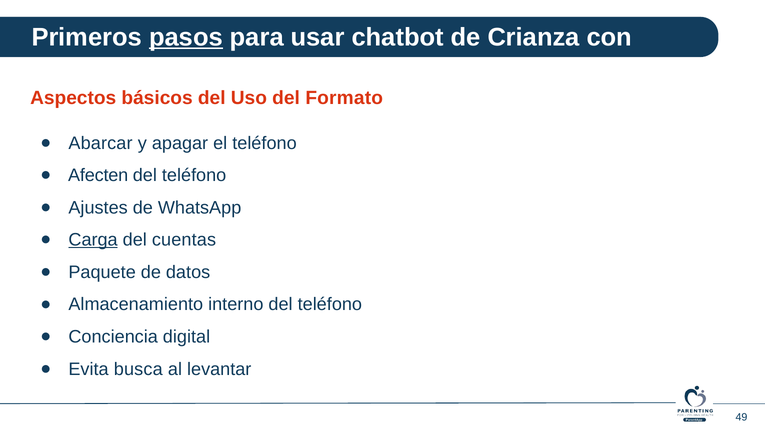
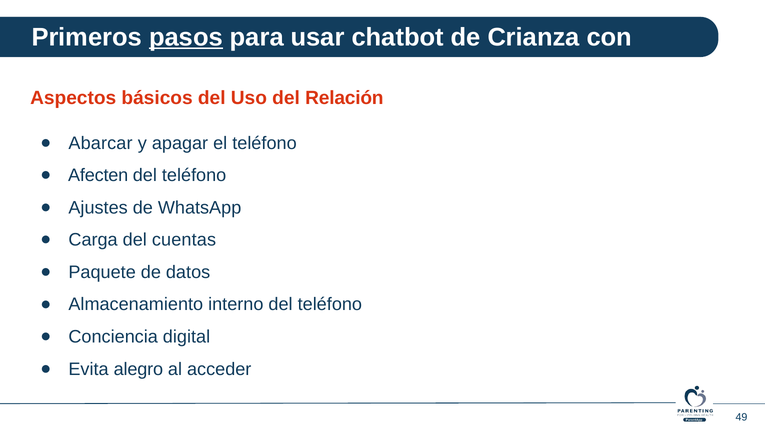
Formato: Formato -> Relación (344, 98)
Carga underline: present -> none (93, 240)
busca: busca -> alegro (138, 369)
levantar: levantar -> acceder (219, 369)
